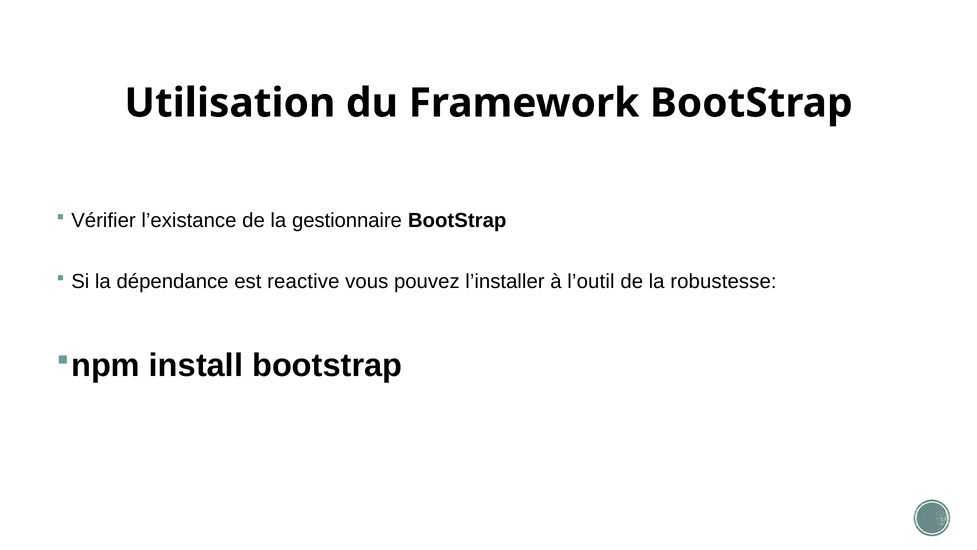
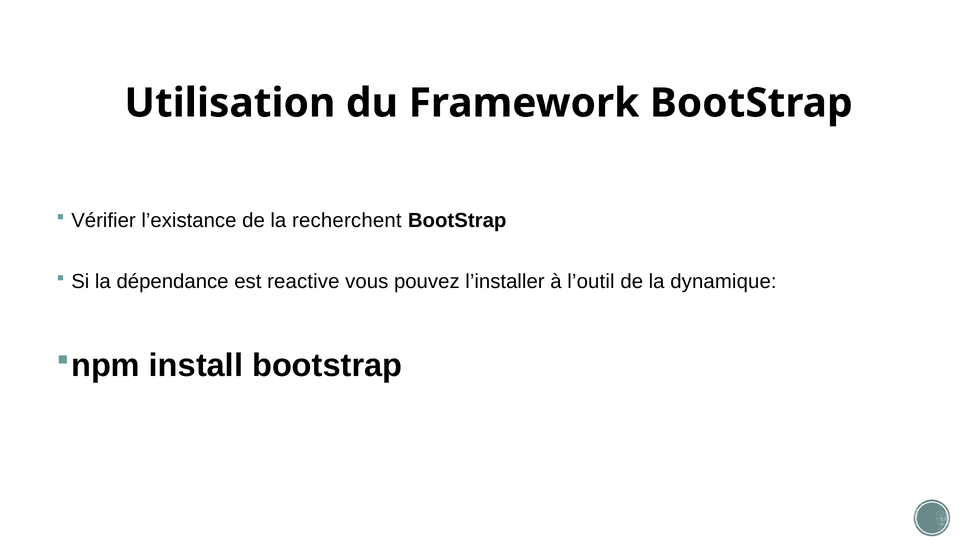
gestionnaire: gestionnaire -> recherchent (347, 220)
robustesse: robustesse -> dynamique (723, 281)
